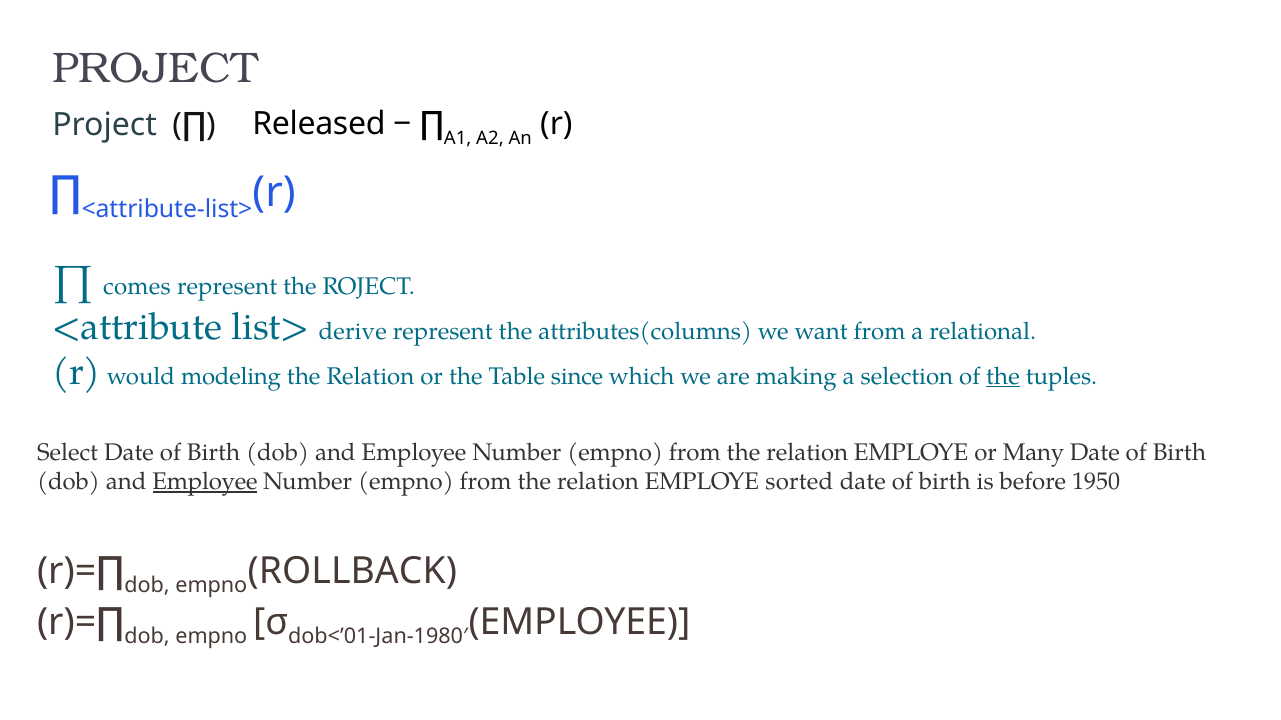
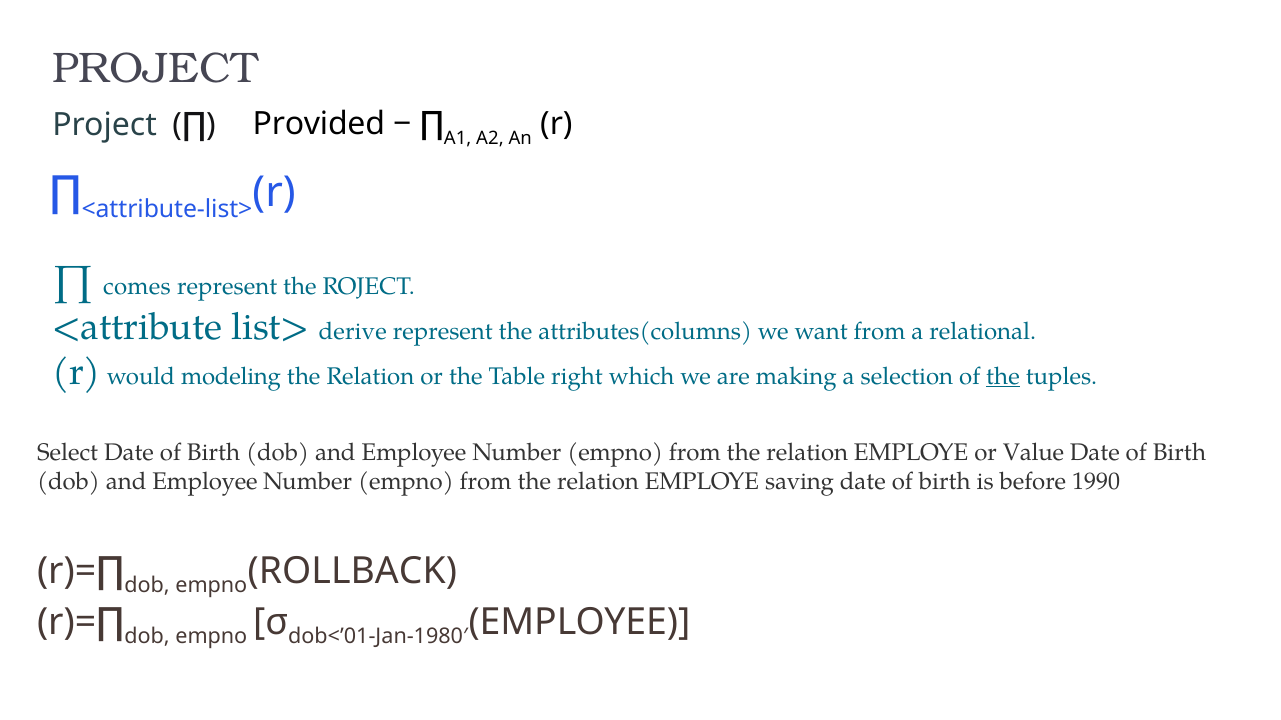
Released: Released -> Provided (319, 124)
since: since -> right (577, 376)
Many: Many -> Value (1034, 453)
Employee underline: present -> none (205, 482)
sorted: sorted -> saving (800, 482)
1950: 1950 -> 1990 (1096, 482)
